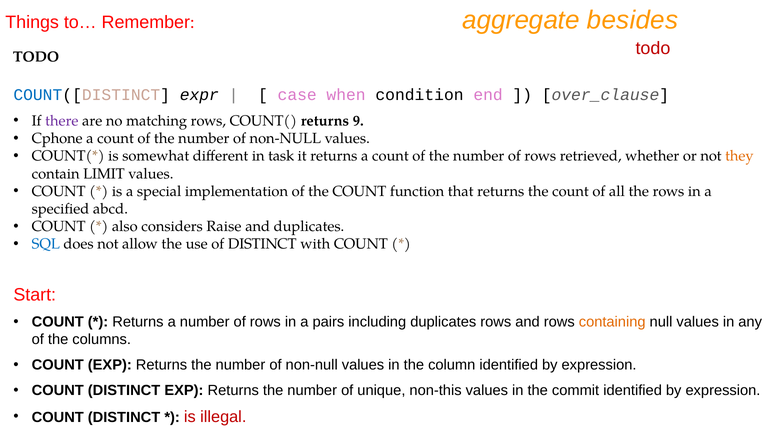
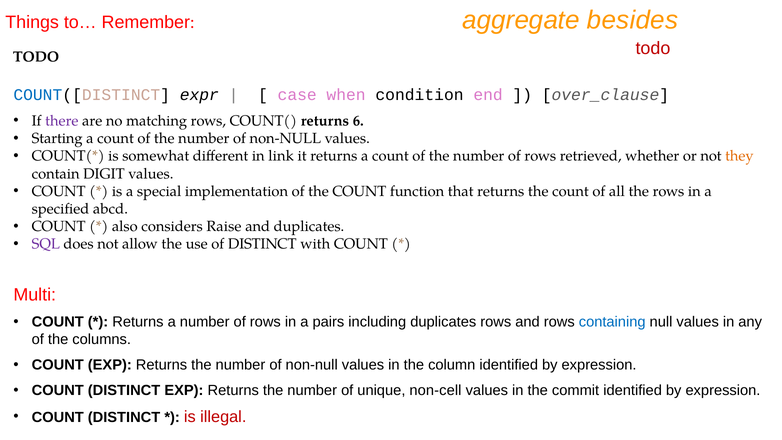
9: 9 -> 6 (358, 121)
Cphone: Cphone -> Starting (57, 138)
task: task -> link (281, 156)
LIMIT: LIMIT -> DIGIT (104, 174)
SQL colour: blue -> purple (46, 244)
Start: Start -> Multi (35, 295)
containing colour: orange -> blue (612, 322)
non-this: non-this -> non-cell (435, 390)
